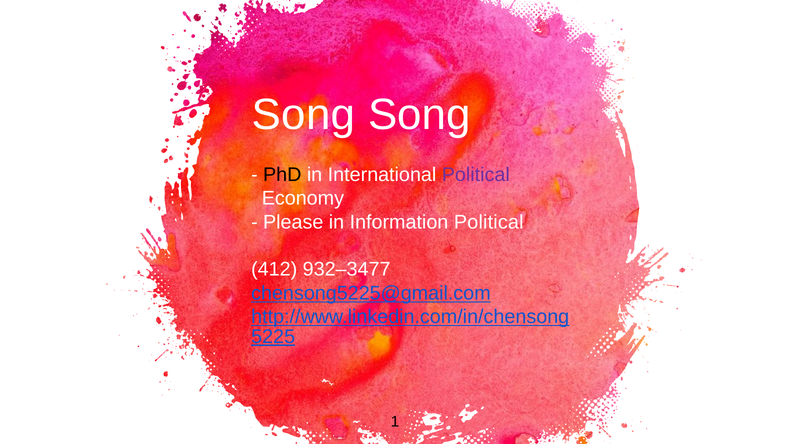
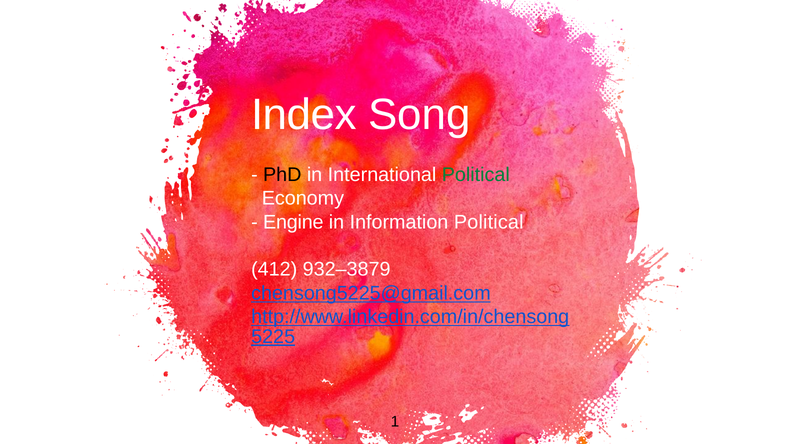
Song: Song -> Index (304, 115)
Political colour: purple -> green (476, 175)
Please: Please -> Engine (293, 222)
932–3477: 932–3477 -> 932–3879 (347, 270)
